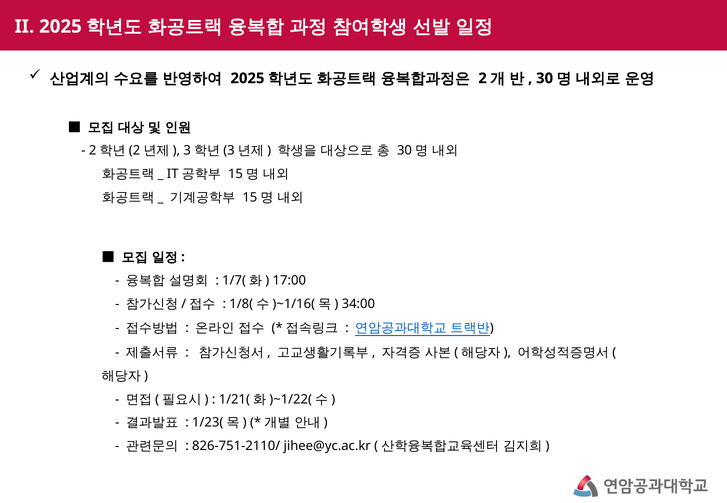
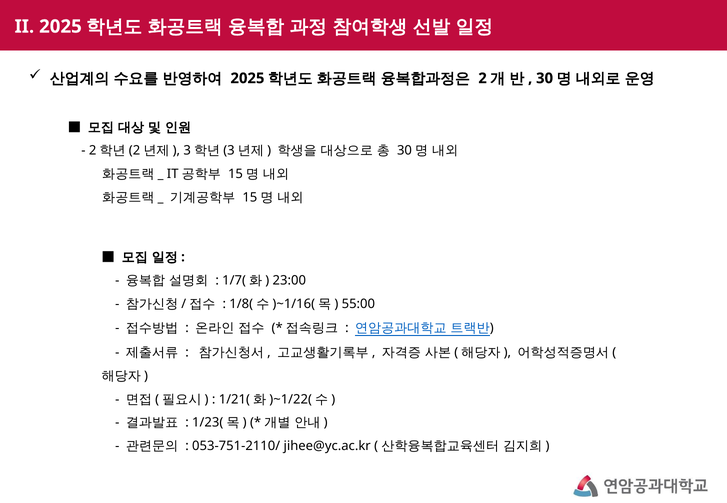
17:00: 17:00 -> 23:00 (289, 281)
34:00: 34:00 -> 55:00 (358, 304)
826-751-2110/: 826-751-2110/ -> 053-751-2110/ (236, 446)
